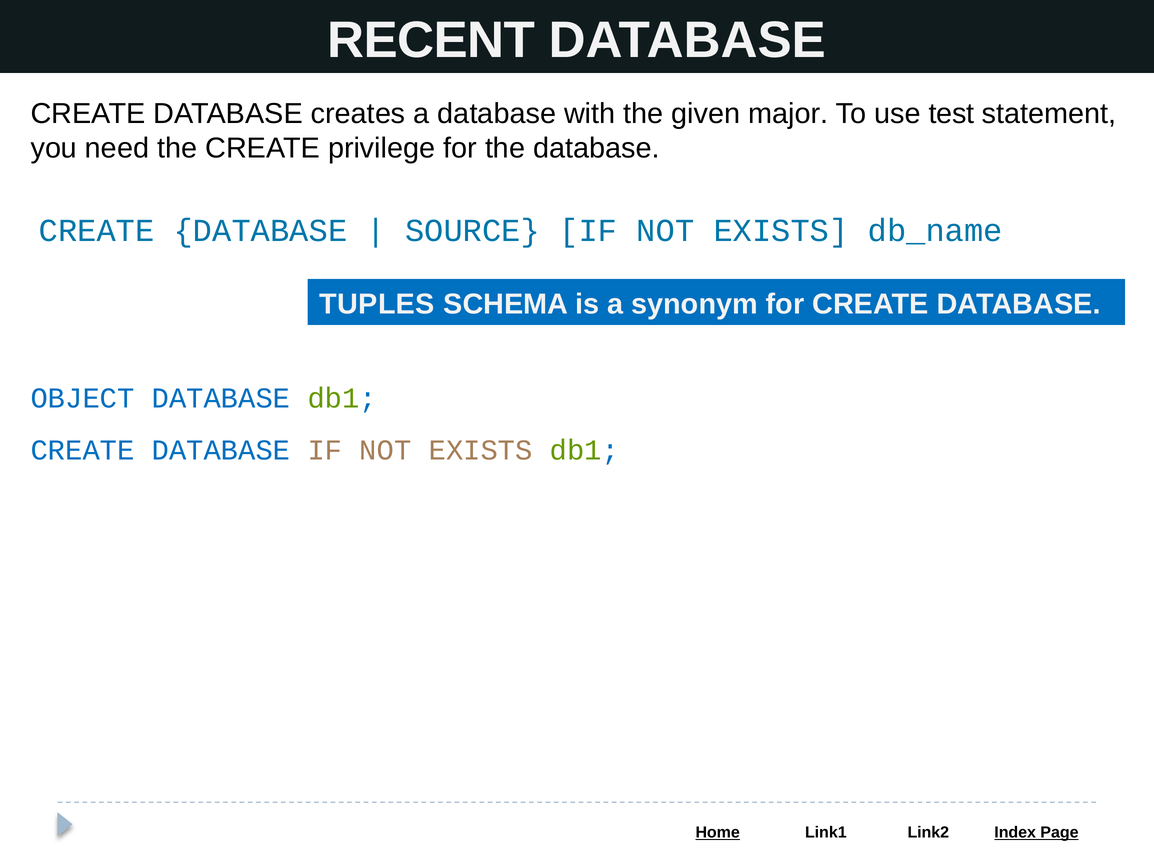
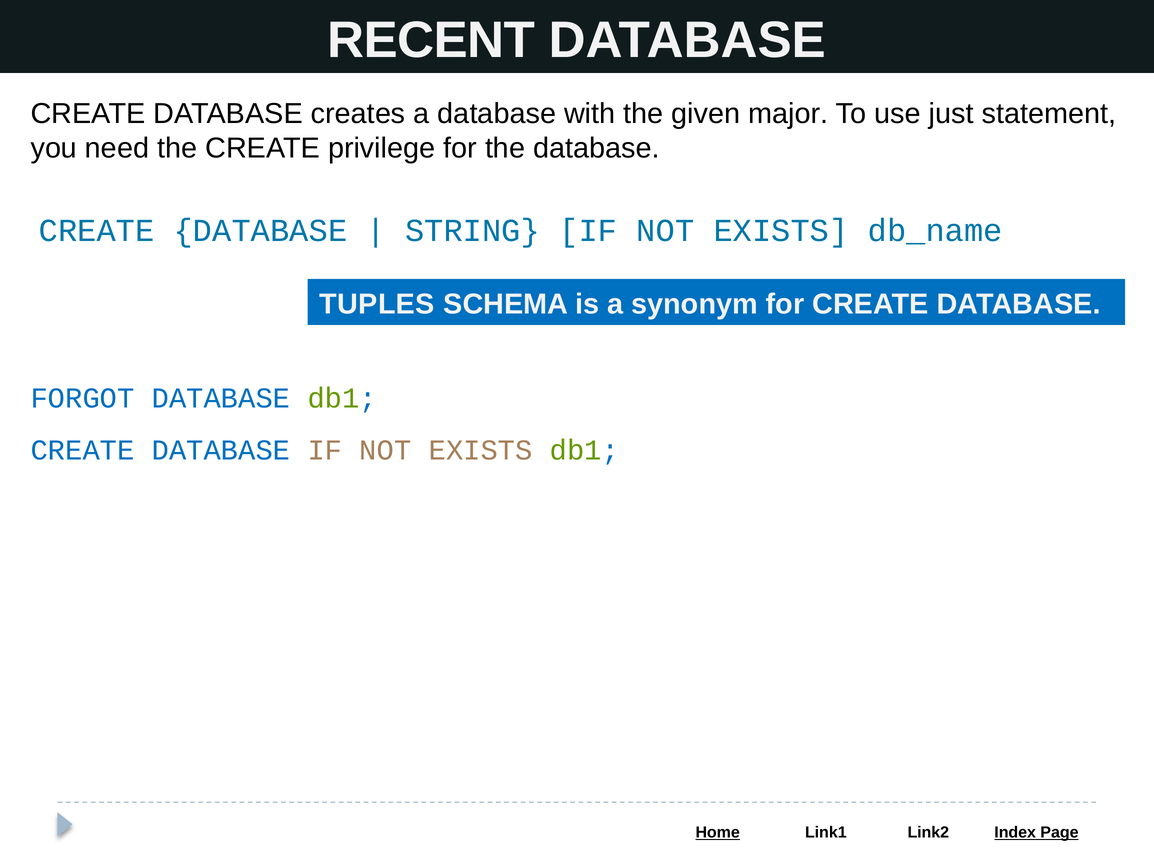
test: test -> just (951, 114)
SOURCE: SOURCE -> STRING (473, 231)
OBJECT: OBJECT -> FORGOT (83, 398)
